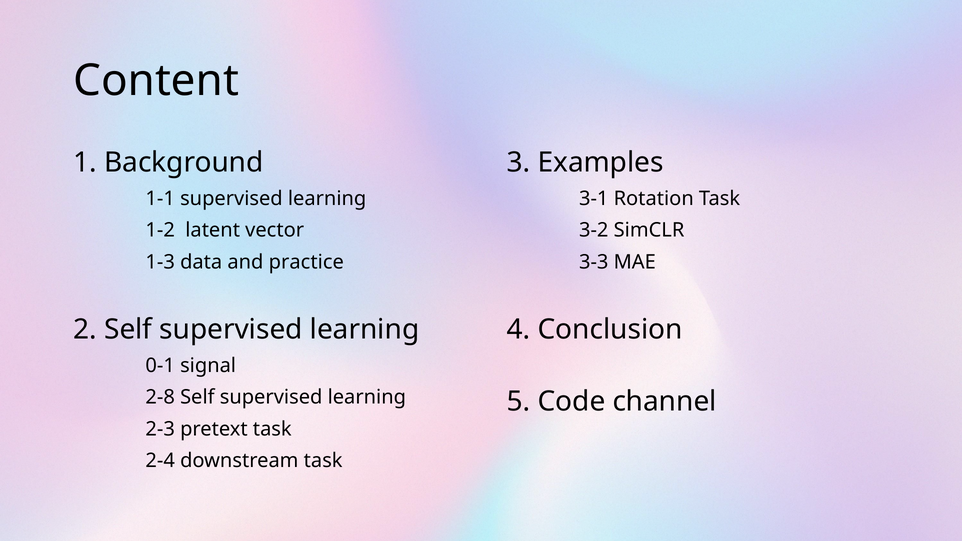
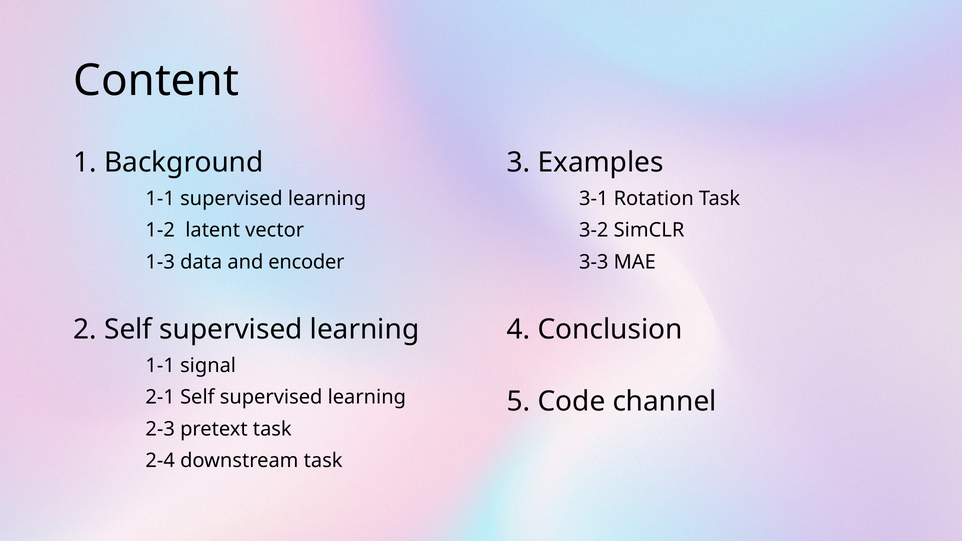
practice: practice -> encoder (306, 262)
0-1: 0-1 -> 1-1 (160, 366)
2-8: 2-8 -> 2-1 (160, 397)
